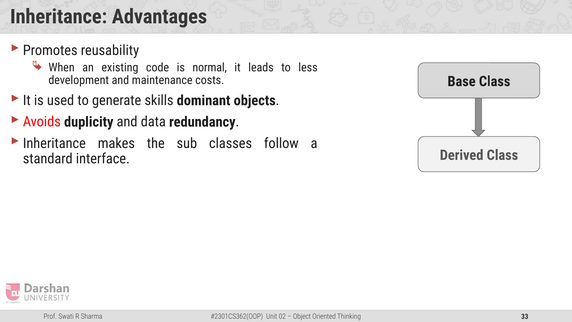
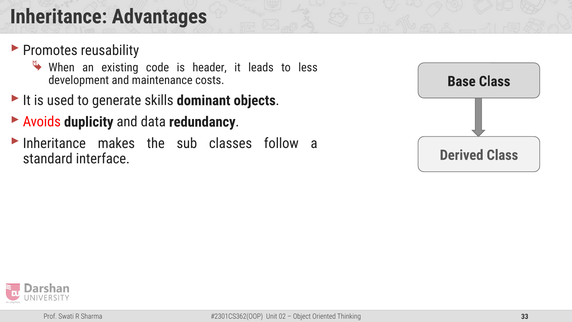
normal: normal -> header (210, 67)
